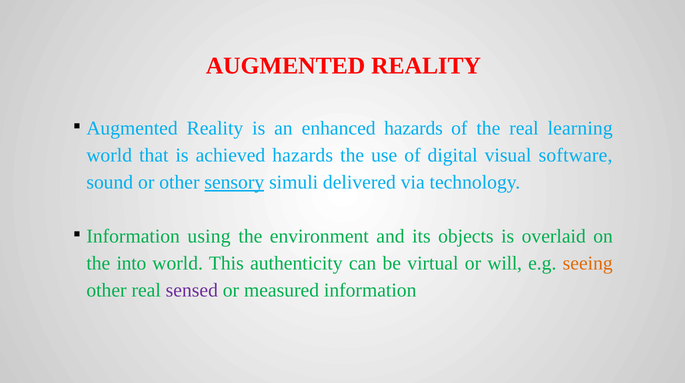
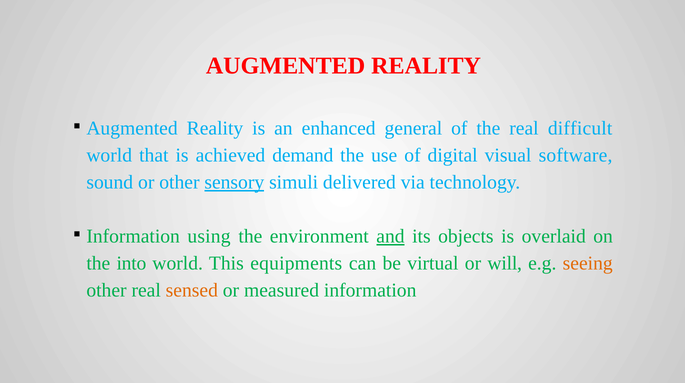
enhanced hazards: hazards -> general (413, 128)
learning: learning -> difficult (580, 128)
achieved hazards: hazards -> demand (303, 155)
and underline: none -> present (390, 236)
authenticity: authenticity -> equipments (296, 263)
sensed colour: purple -> orange (192, 290)
